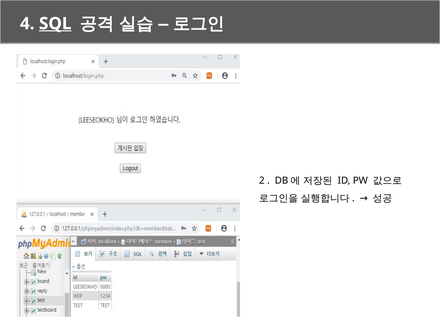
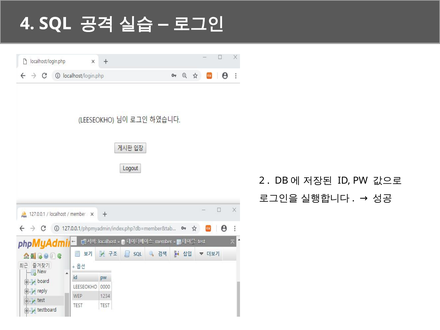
SQL underline: present -> none (55, 24)
